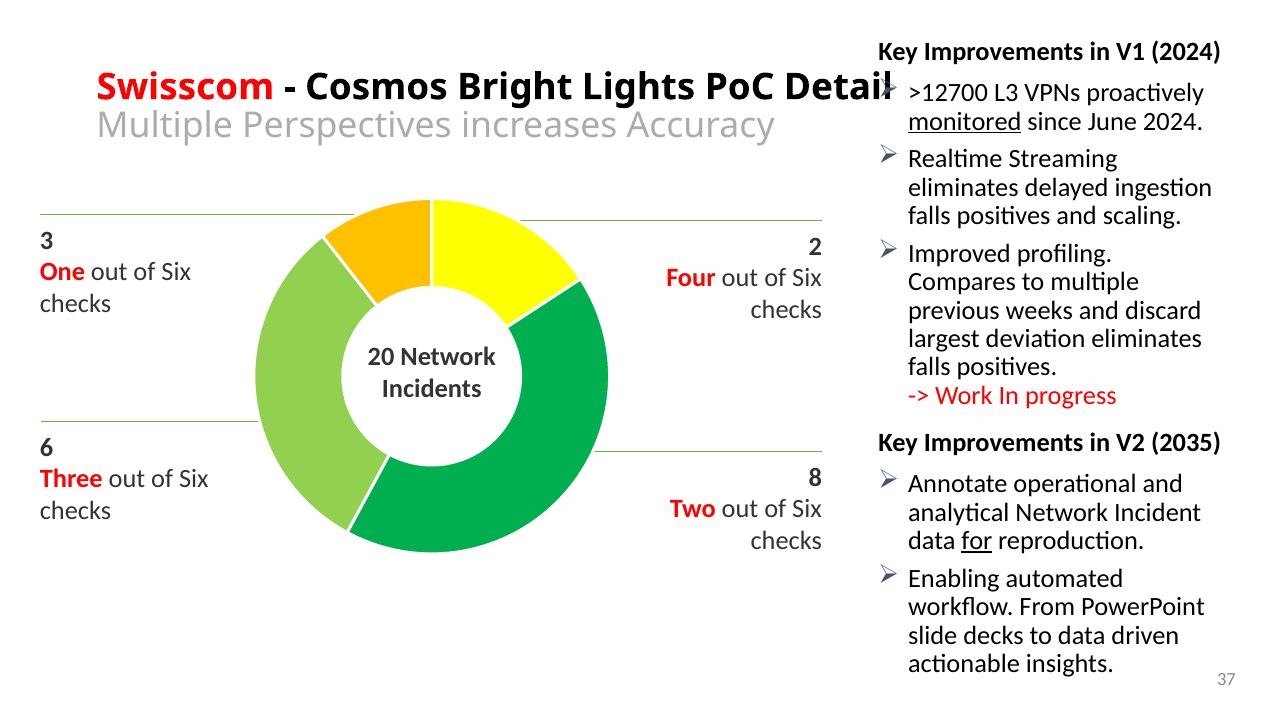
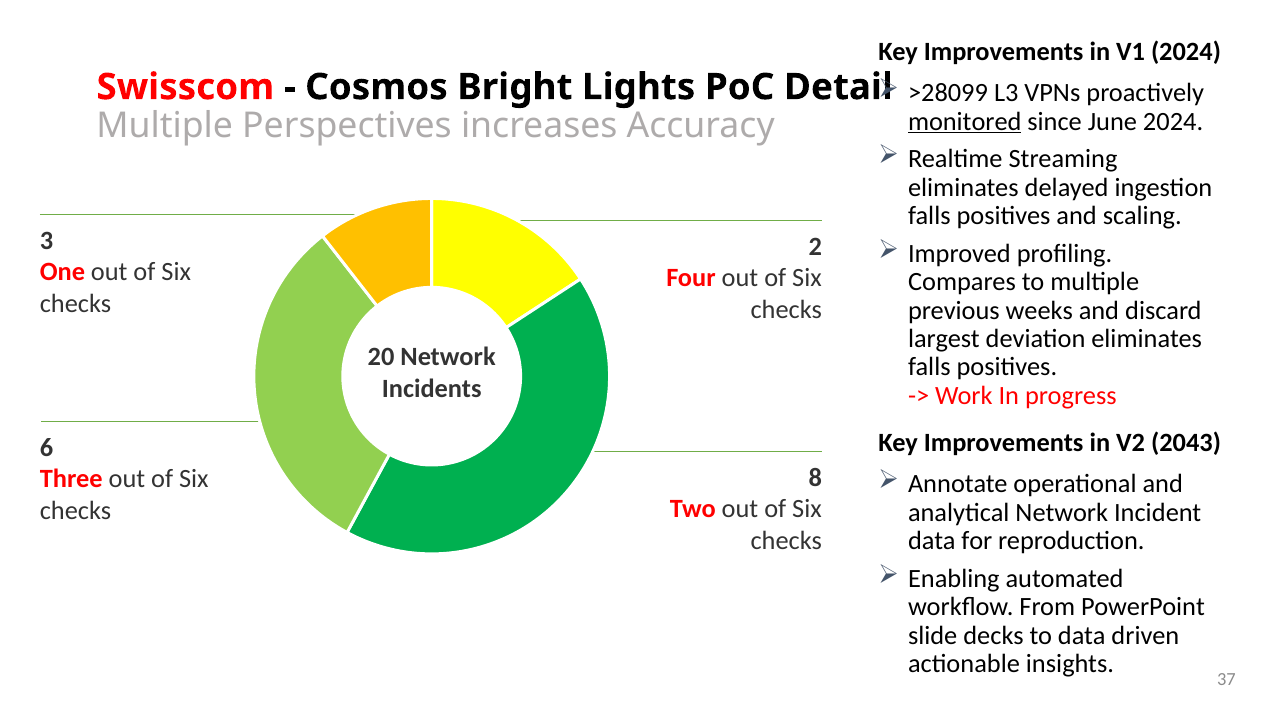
>12700: >12700 -> >28099 (948, 93)
2035: 2035 -> 2043 (1186, 443)
for underline: present -> none (977, 541)
